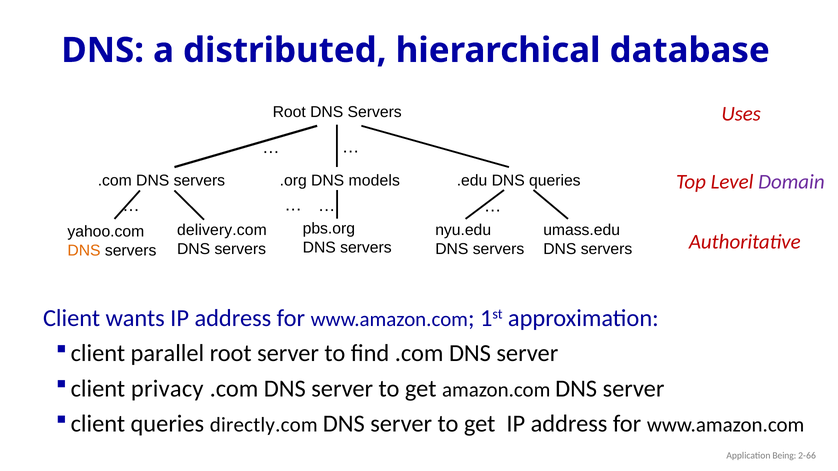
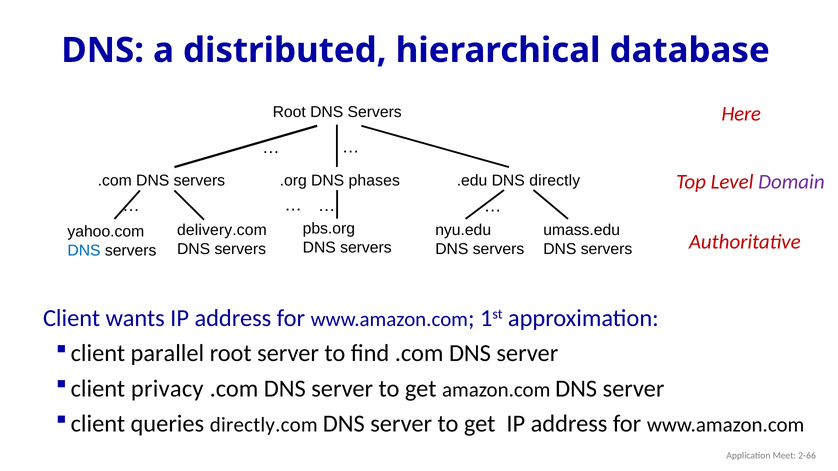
Uses: Uses -> Here (741, 114)
models: models -> phases (374, 181)
DNS queries: queries -> directly (555, 181)
DNS colour: orange -> blue (84, 251)
Being: Being -> Meet (784, 456)
